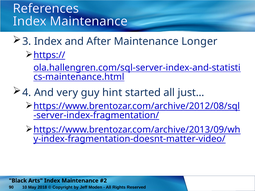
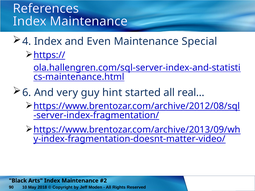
3: 3 -> 4 (27, 42)
After: After -> Even (99, 42)
Longer: Longer -> Special (199, 42)
4: 4 -> 6 (27, 93)
just…: just… -> real… (191, 93)
